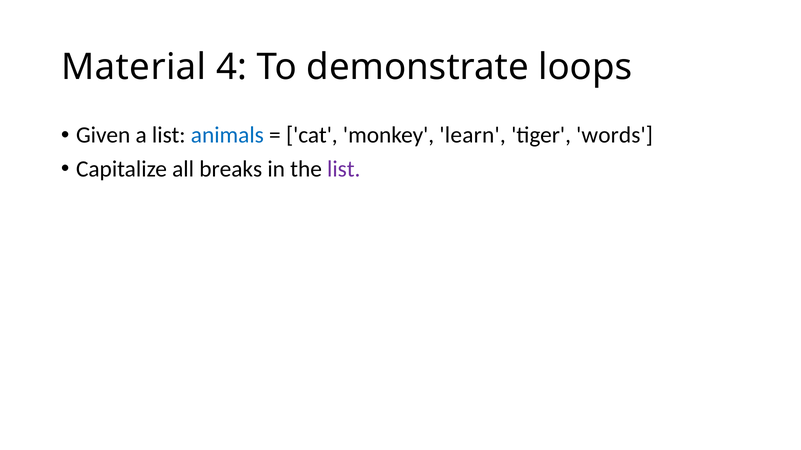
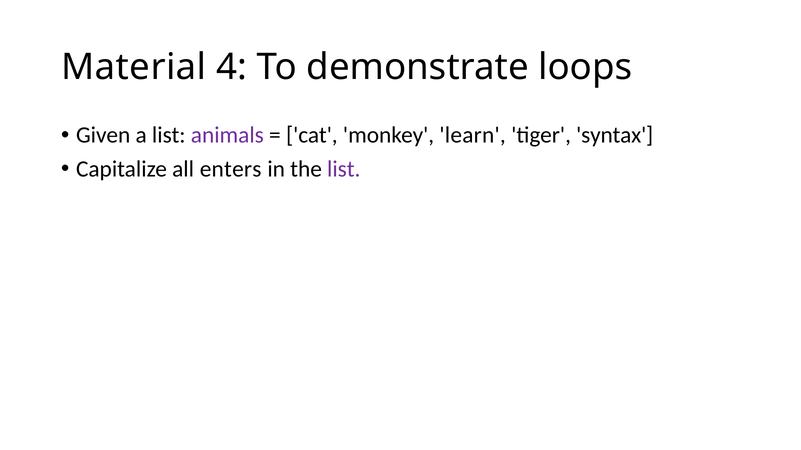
animals colour: blue -> purple (227, 135)
words: words -> syntax (615, 135)
breaks: breaks -> enters (231, 169)
